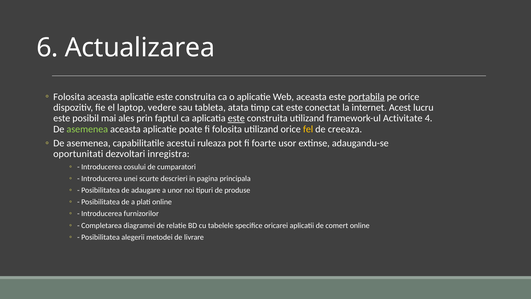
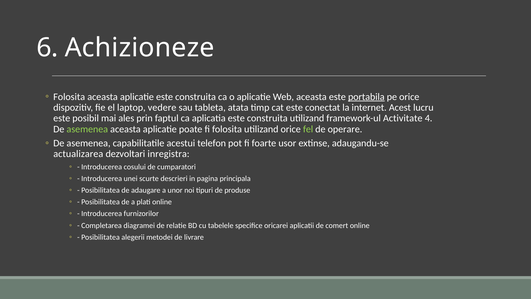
Actualizarea: Actualizarea -> Achizioneze (140, 48)
este underline: present -> none (236, 118)
fel colour: yellow -> light green (308, 129)
creeaza: creeaza -> operare (345, 129)
ruleaza: ruleaza -> telefon (212, 143)
oportunitati: oportunitati -> actualizarea (78, 154)
